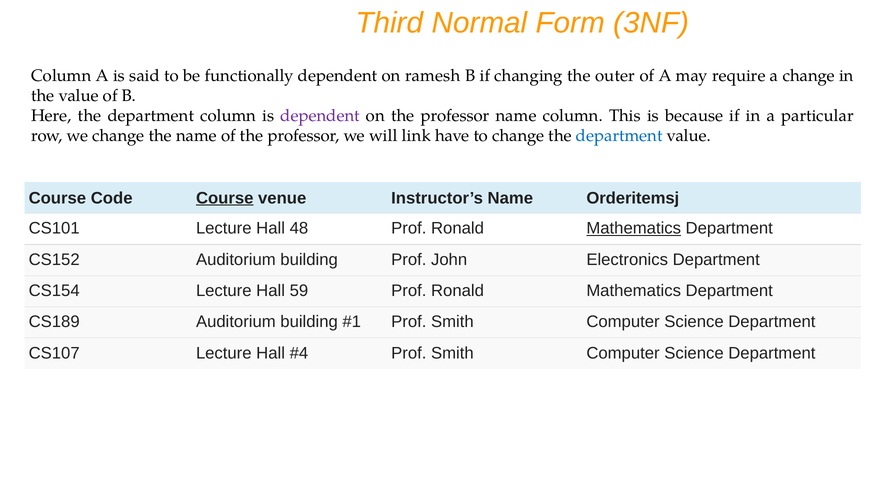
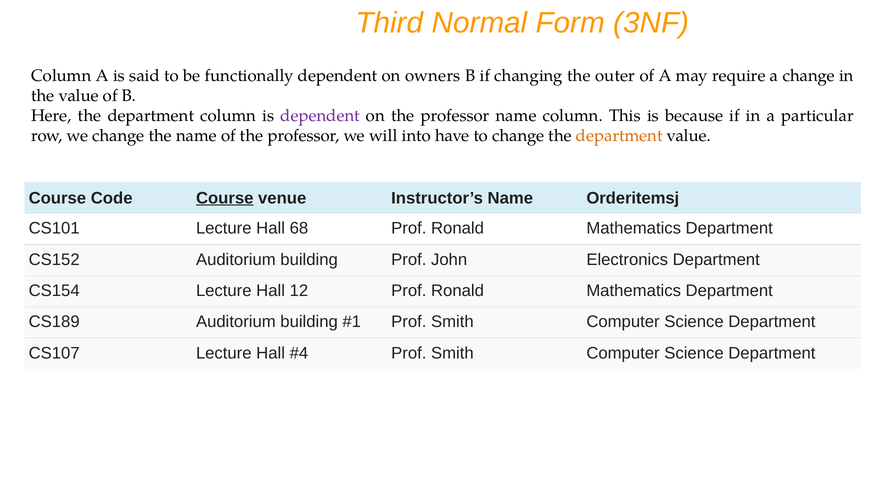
ramesh: ramesh -> owners (433, 76)
link: link -> into (416, 136)
department colour: blue -> orange (619, 136)
48: 48 -> 68 (299, 229)
Mathematics underline: present -> none (634, 229)
59: 59 -> 12 (299, 291)
